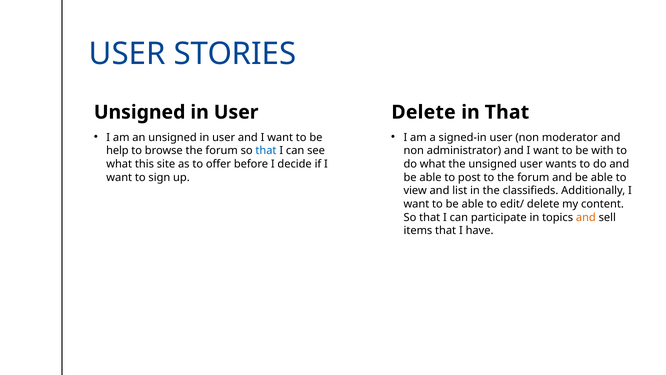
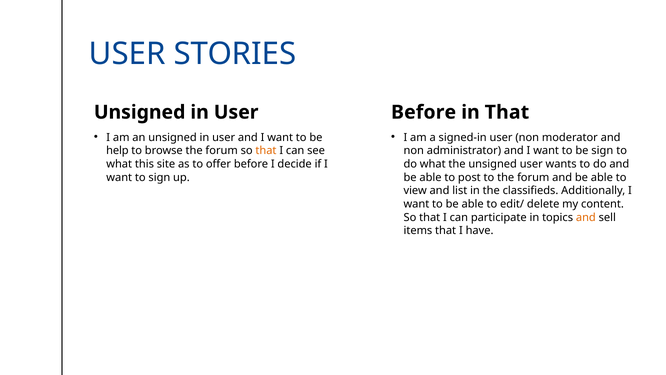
User Delete: Delete -> Before (424, 112)
that colour: blue -> orange (266, 151)
be with: with -> sign (602, 151)
